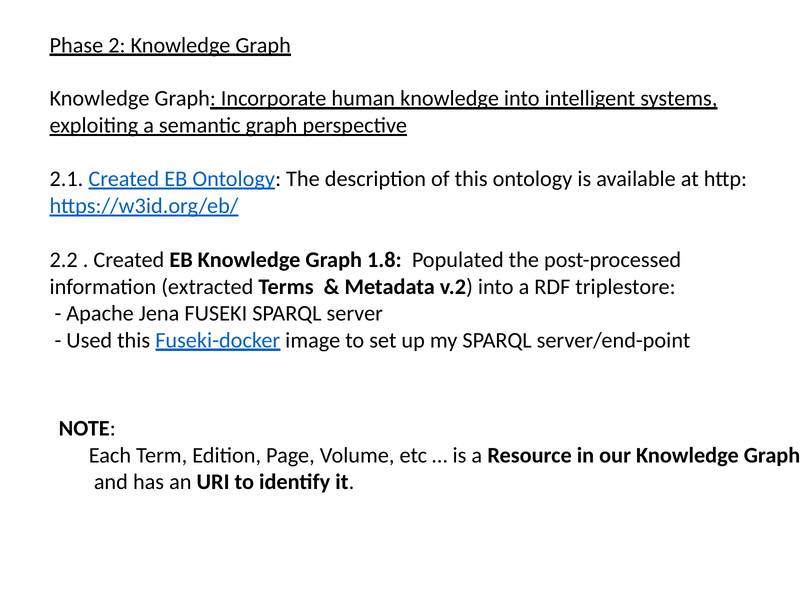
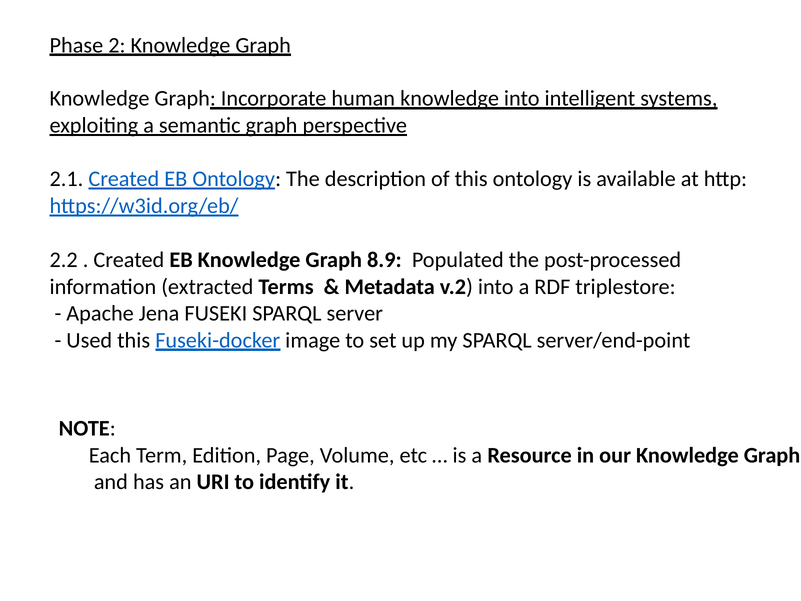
1.8: 1.8 -> 8.9 (384, 260)
